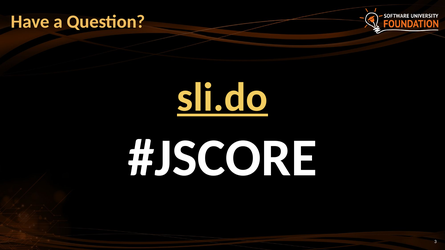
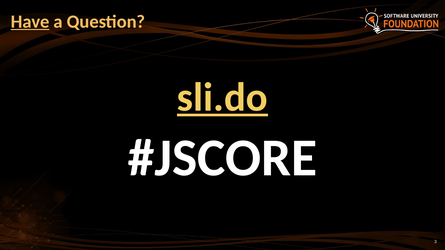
Have underline: none -> present (30, 22)
